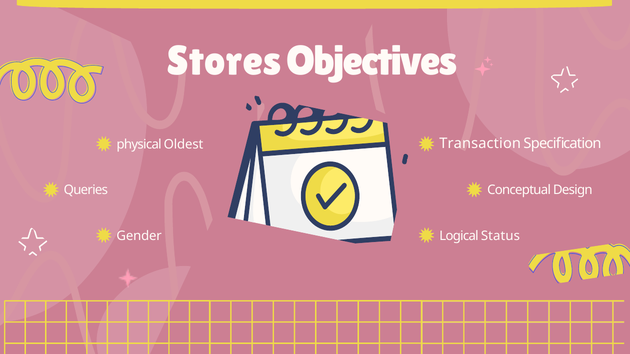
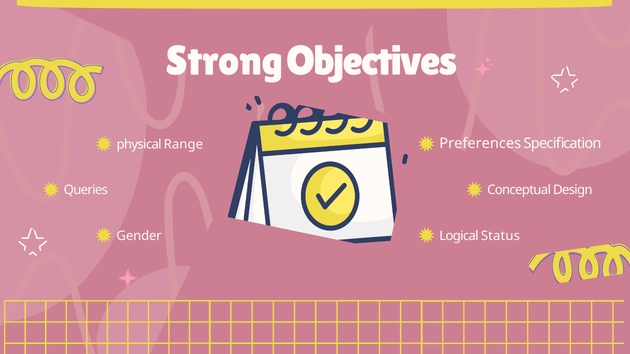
Stores: Stores -> Strong (224, 61)
Transaction: Transaction -> Preferences (480, 144)
Oldest: Oldest -> Range (183, 145)
